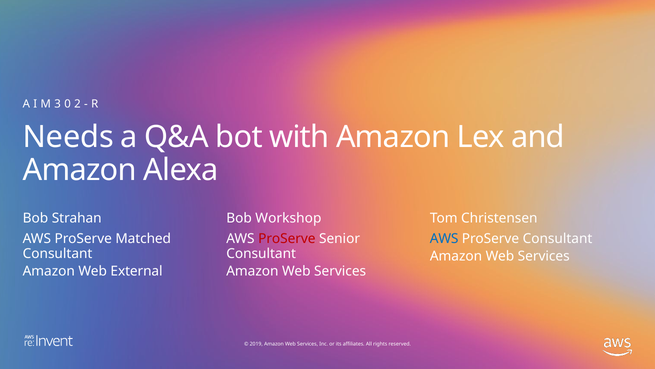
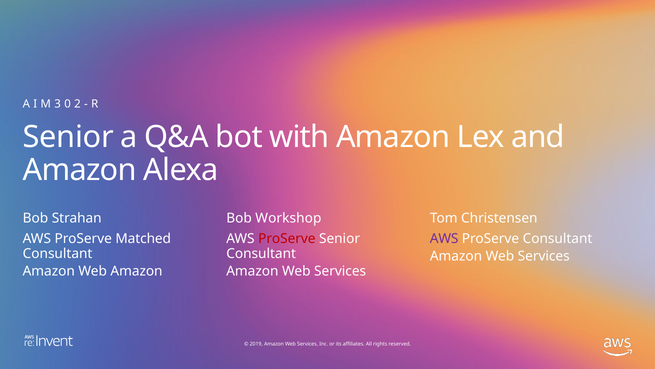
Needs: Needs -> Senior (68, 137)
AWS colour: blue -> purple (444, 238)
Web External: External -> Amazon (137, 271)
